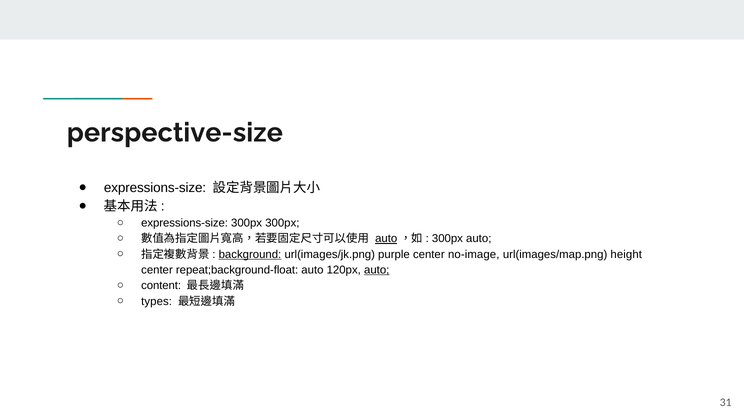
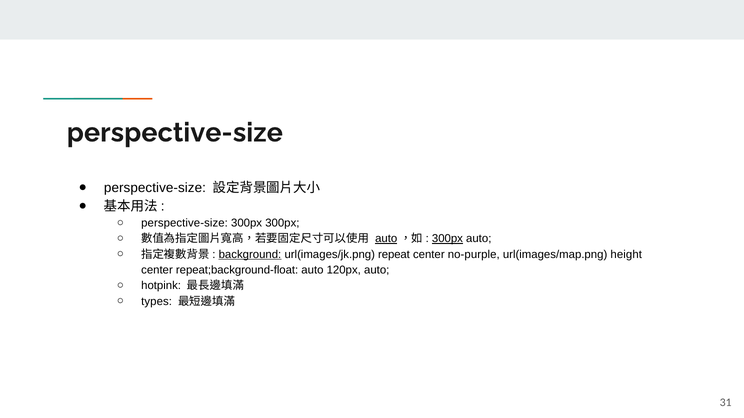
expressions-size: expressions-size -> perspective-size (155, 188)
expressions-size: expressions-size -> perspective-size (185, 223)
300px underline: none -> present (447, 239)
purple: purple -> repeat (394, 255)
no-image: no-image -> no-purple (474, 255)
auto underline: present -> none (377, 270)
content: content -> hotpink (161, 286)
